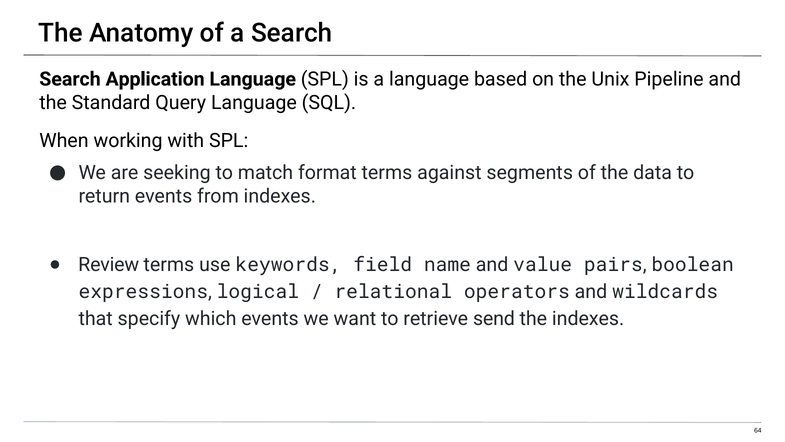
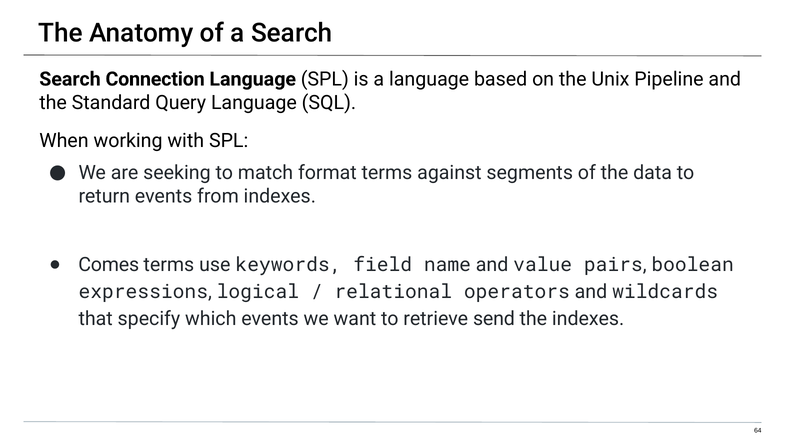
Application: Application -> Connection (155, 79)
Review: Review -> Comes (109, 264)
